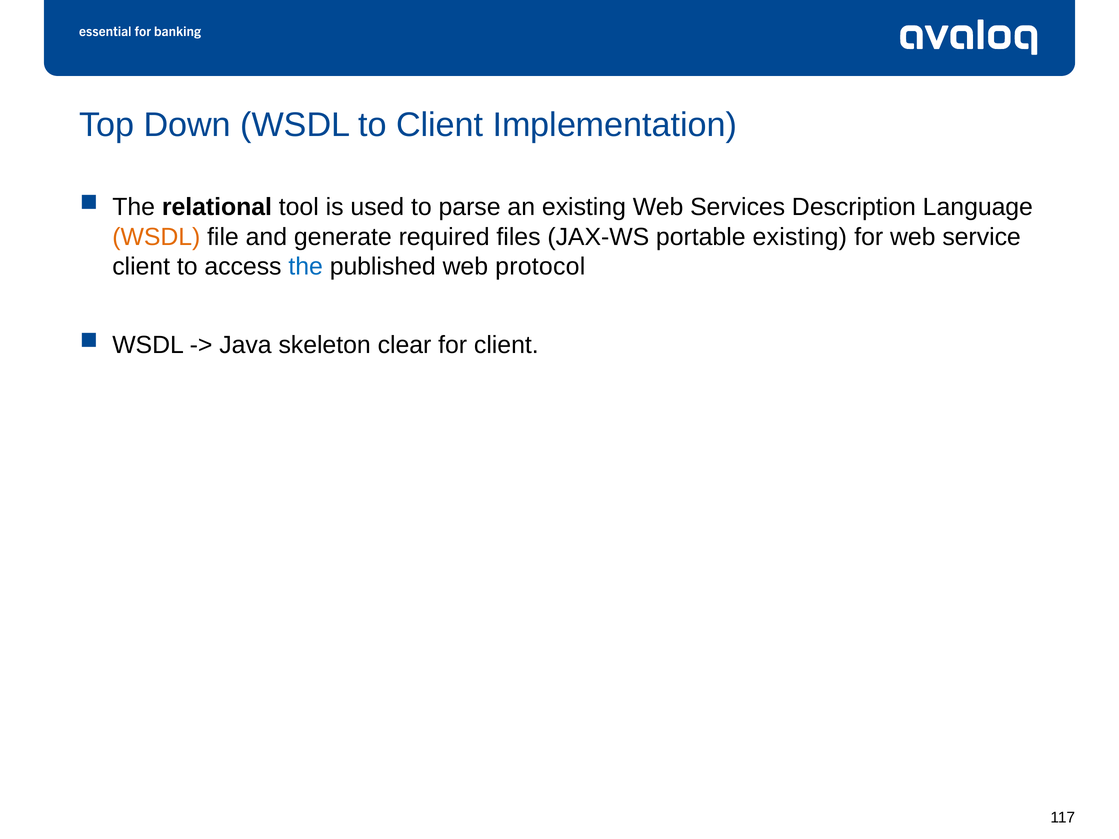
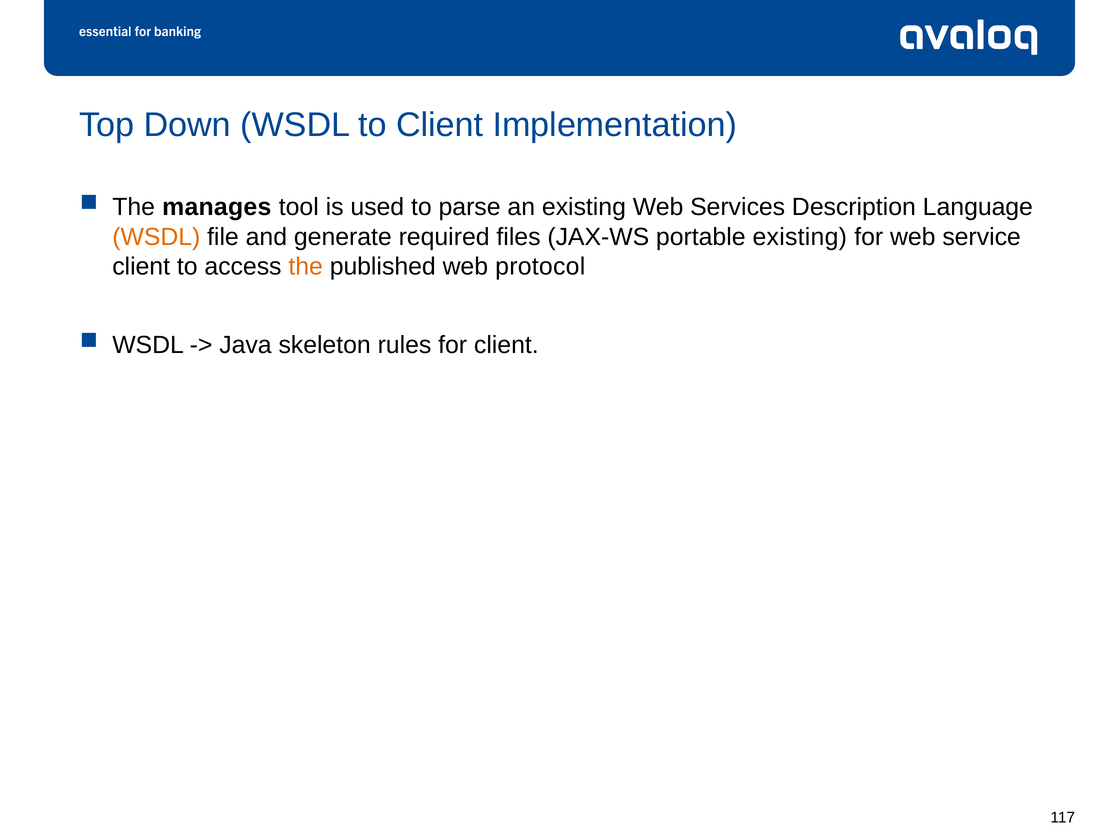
relational: relational -> manages (217, 207)
the colour: blue -> orange (306, 267)
clear: clear -> rules (404, 345)
